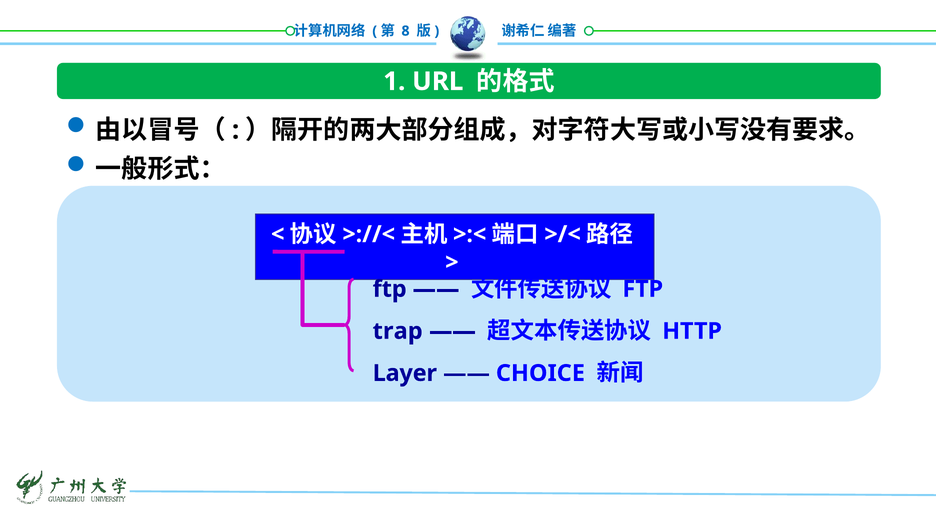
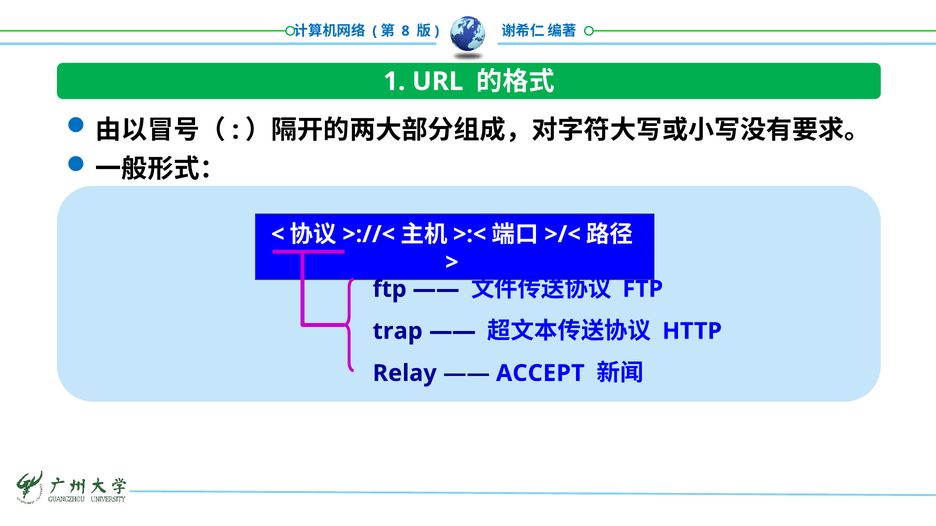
Layer: Layer -> Relay (405, 374)
CHOICE: CHOICE -> ACCEPT (540, 374)
